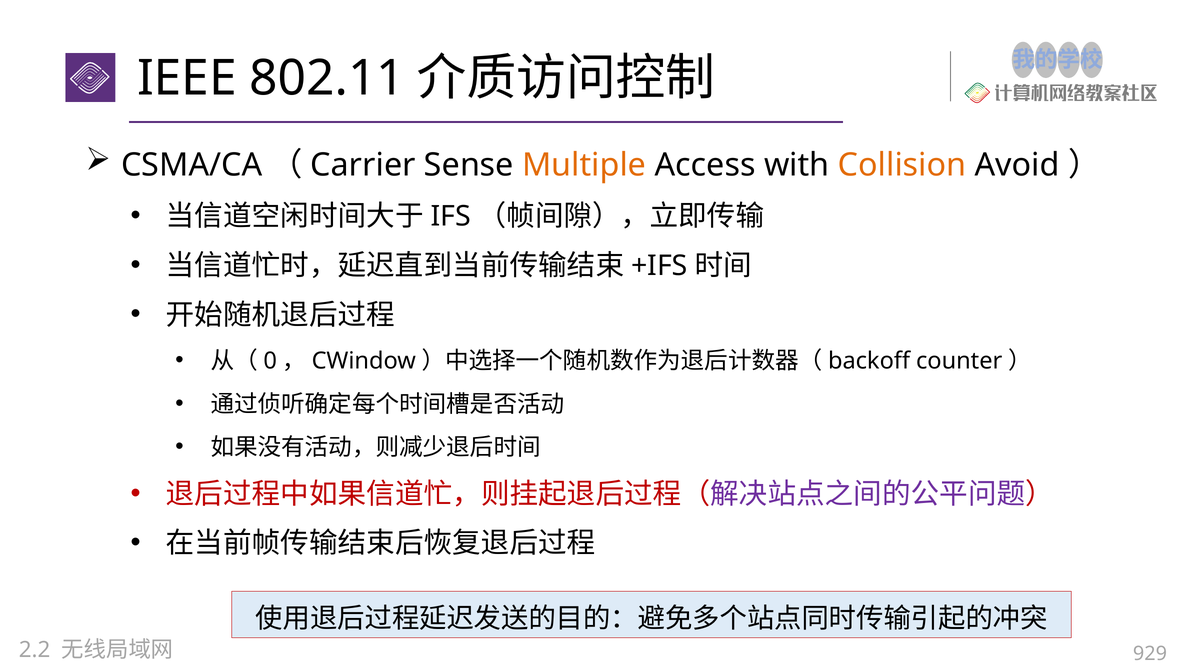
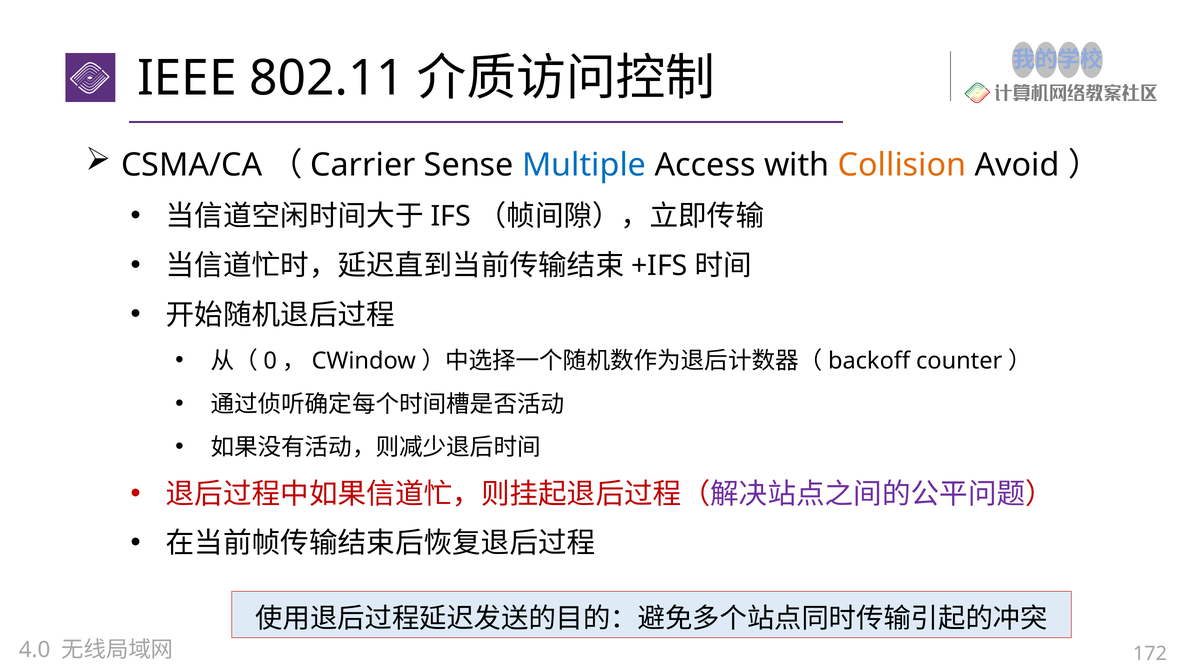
Multiple colour: orange -> blue (584, 165)
2.2: 2.2 -> 4.0 (35, 650)
929: 929 -> 172 (1150, 653)
